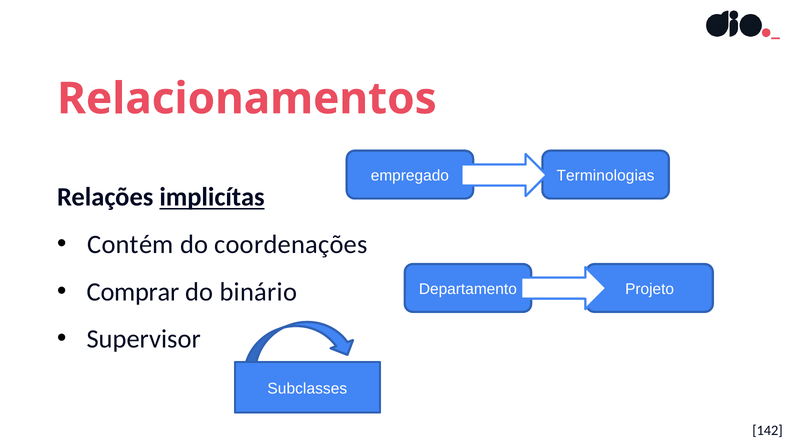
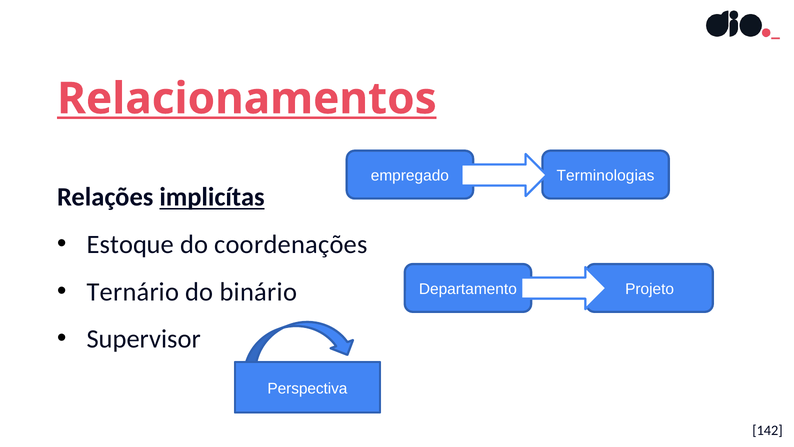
Relacionamentos underline: none -> present (247, 99)
Contém: Contém -> Estoque (130, 244)
Comprar: Comprar -> Ternário (133, 292)
Subclasses: Subclasses -> Perspectiva (307, 388)
